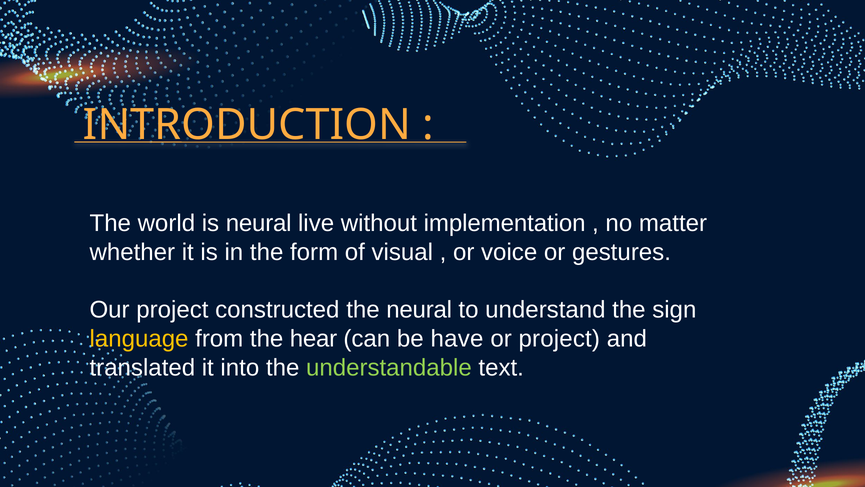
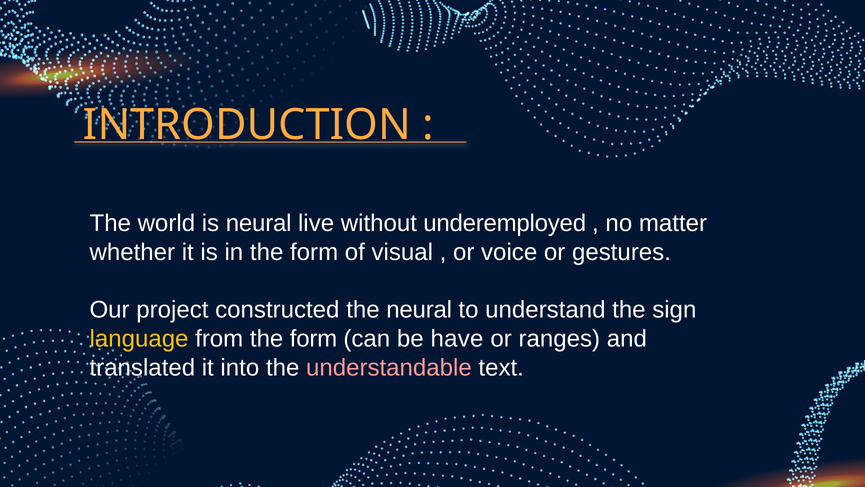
implementation: implementation -> underemployed (505, 223)
from the hear: hear -> form (314, 338)
or project: project -> ranges (559, 338)
understandable colour: light green -> pink (389, 367)
